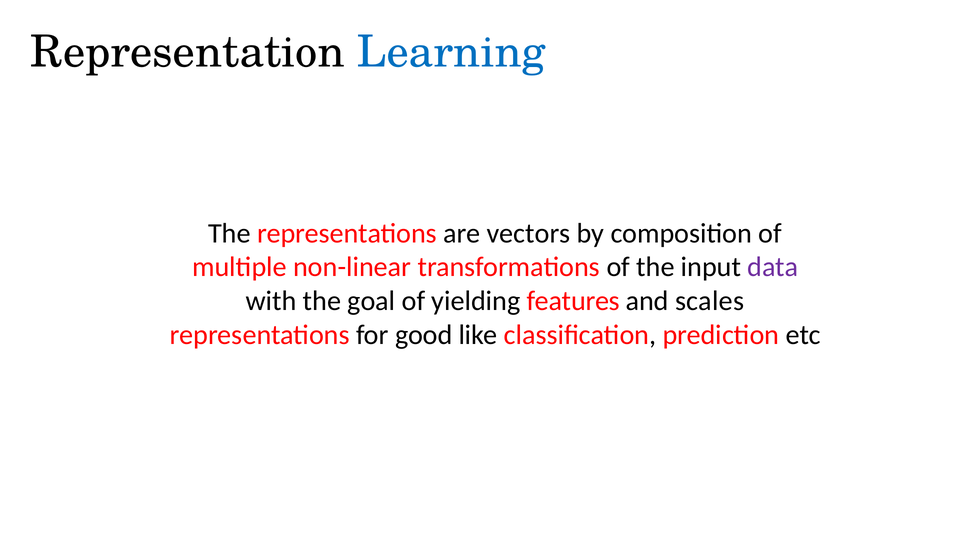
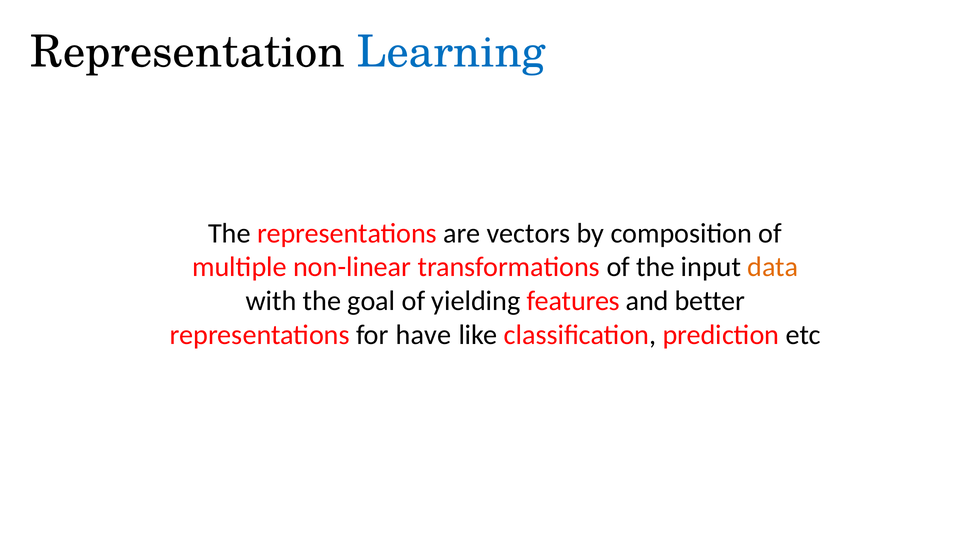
data colour: purple -> orange (773, 267)
scales: scales -> better (710, 301)
good: good -> have (423, 335)
